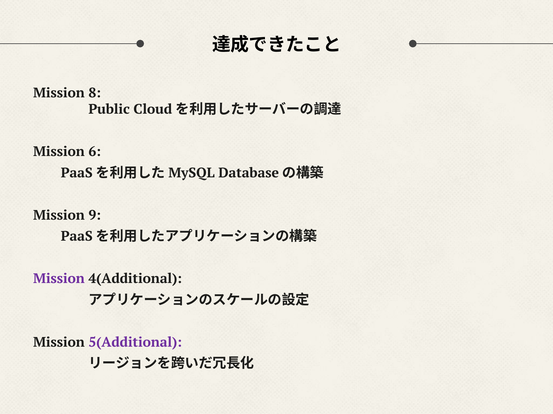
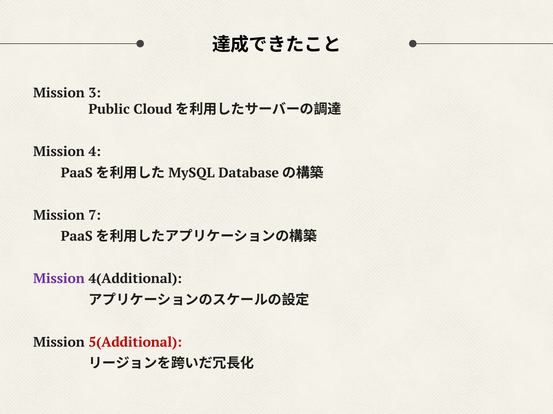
8: 8 -> 3 (95, 93)
6: 6 -> 4 (95, 152)
9: 9 -> 7 (95, 216)
5(Additional colour: purple -> red (135, 343)
